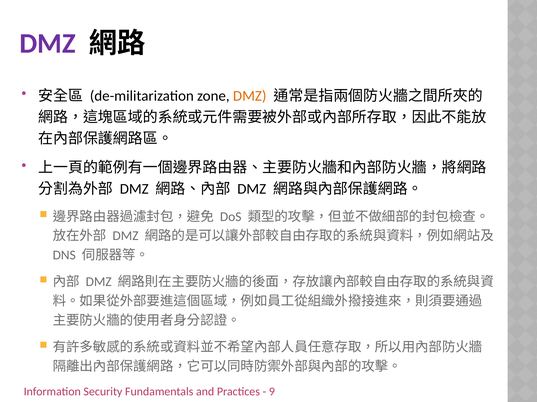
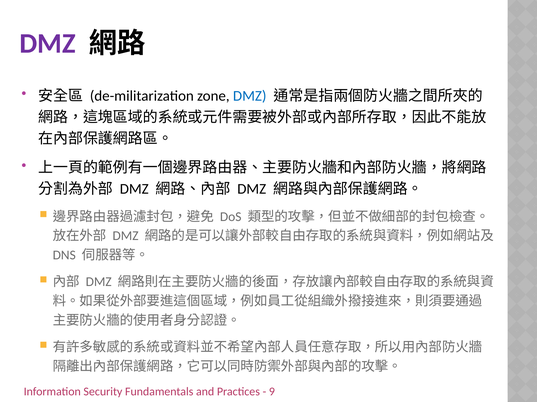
DMZ colour: orange -> blue (250, 96)
